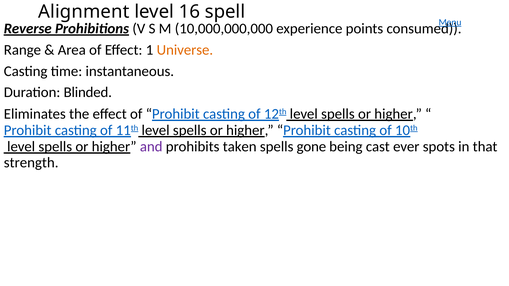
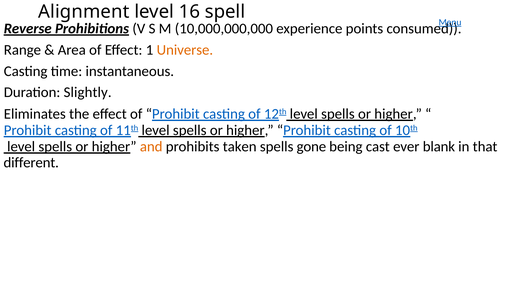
Blinded: Blinded -> Slightly (88, 93)
and colour: purple -> orange (151, 147)
spots: spots -> blank (439, 147)
strength: strength -> different (31, 163)
